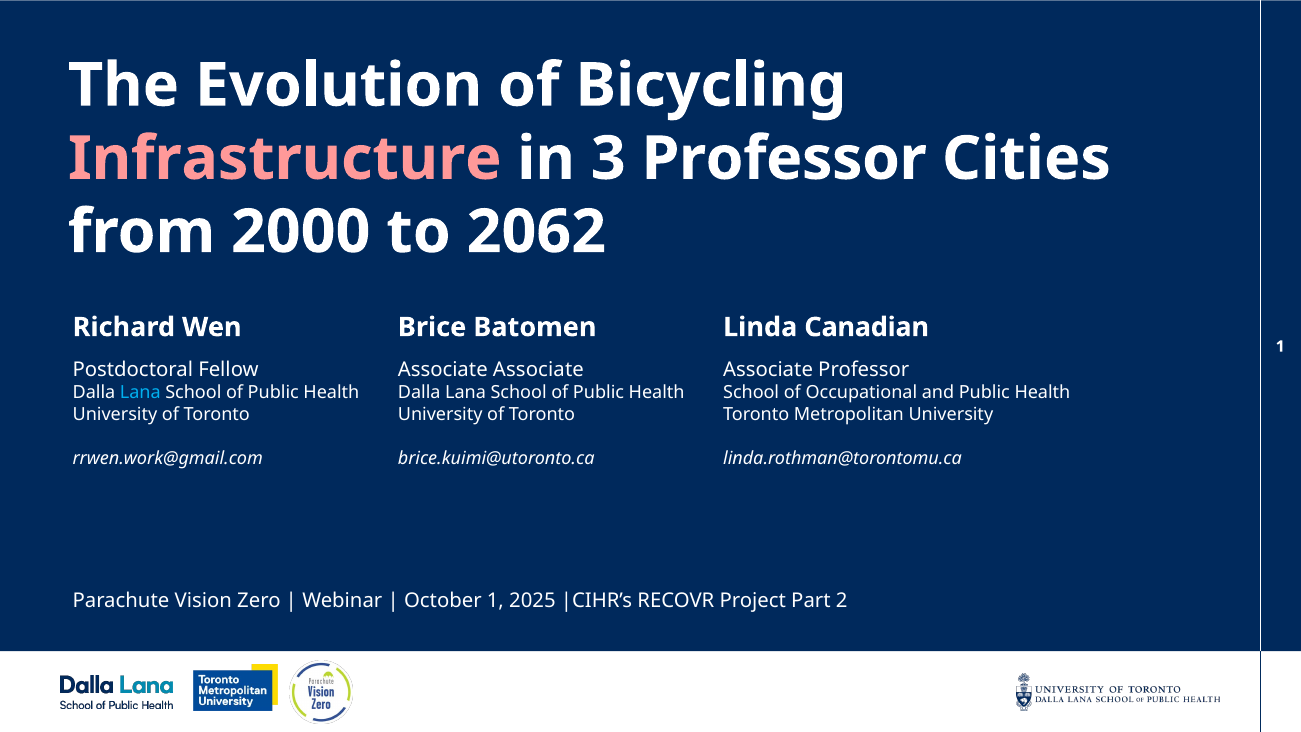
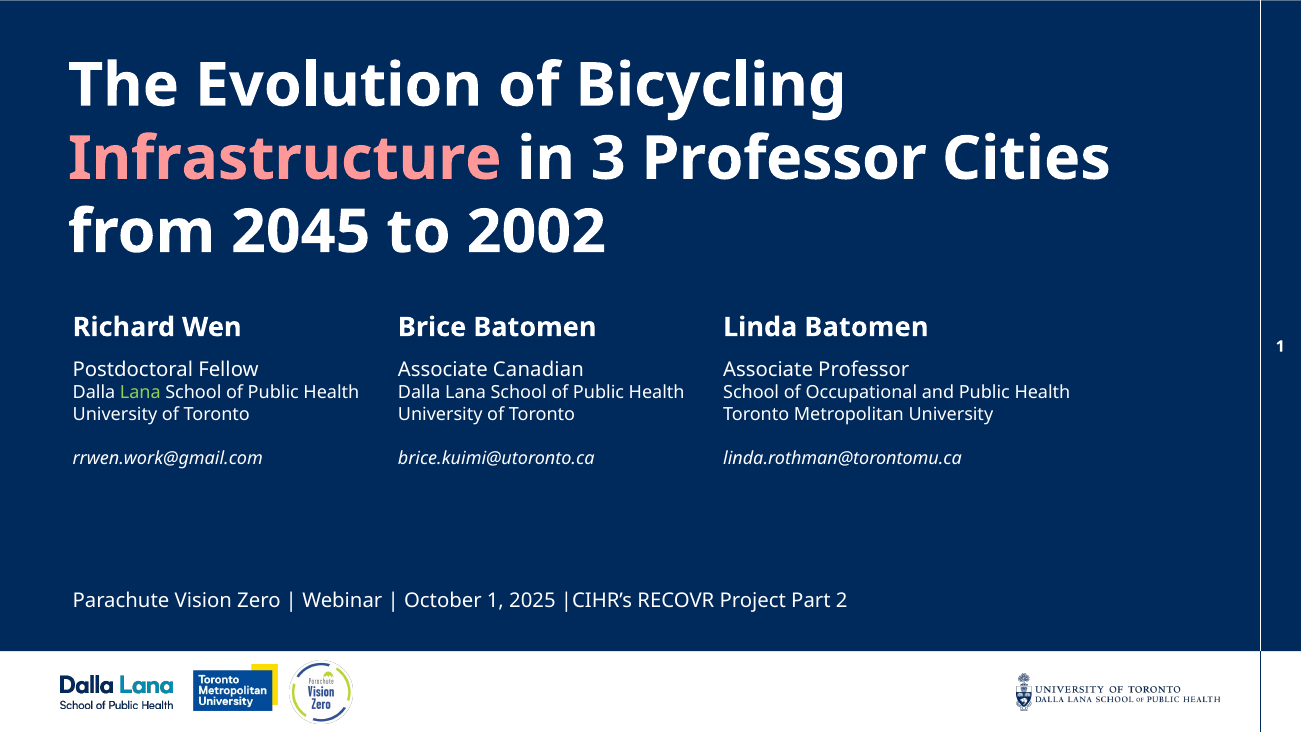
2000: 2000 -> 2045 (301, 232)
2062: 2062 -> 2002 (536, 232)
Linda Canadian: Canadian -> Batomen (866, 327)
Fellow Associate Associate: Associate -> Canadian (538, 370)
Lana colour: light blue -> light green (140, 393)
